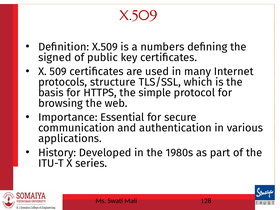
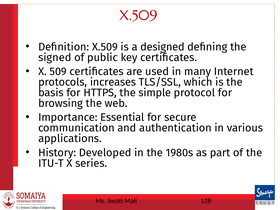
numbers: numbers -> designed (162, 47)
structure: structure -> increases (113, 82)
